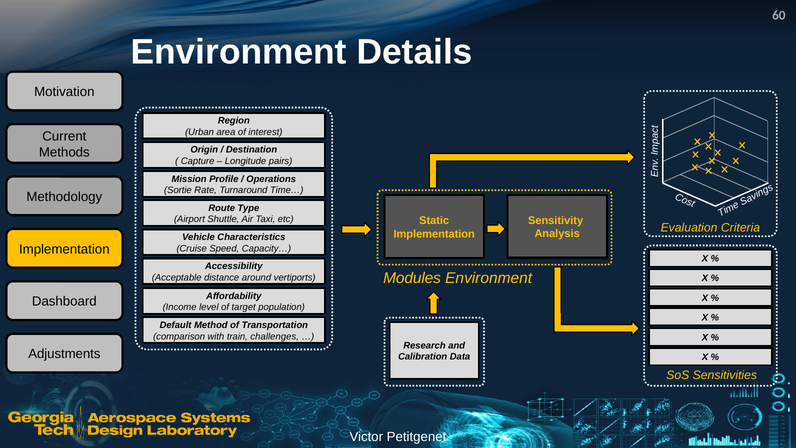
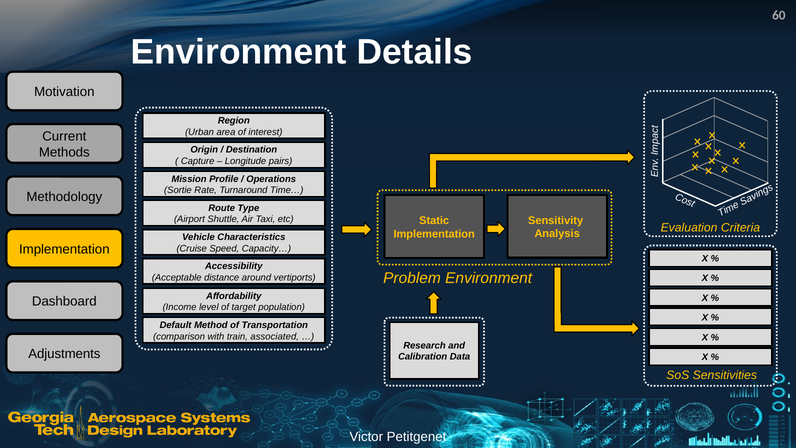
Modules: Modules -> Problem (412, 278)
challenges: challenges -> associated (275, 336)
